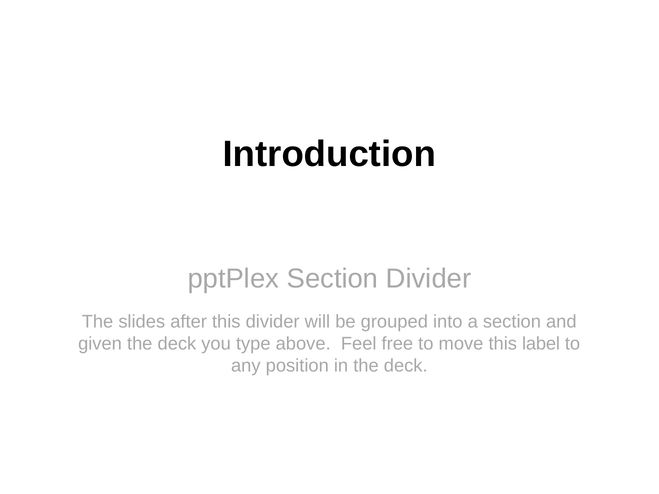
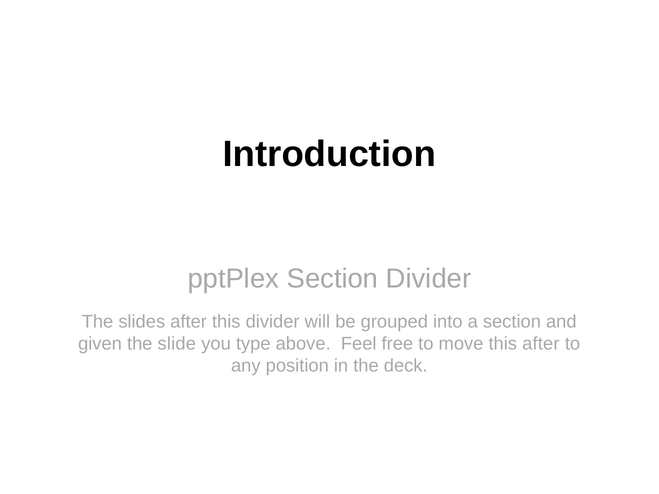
given the deck: deck -> slide (177, 344)
this label: label -> after (541, 344)
